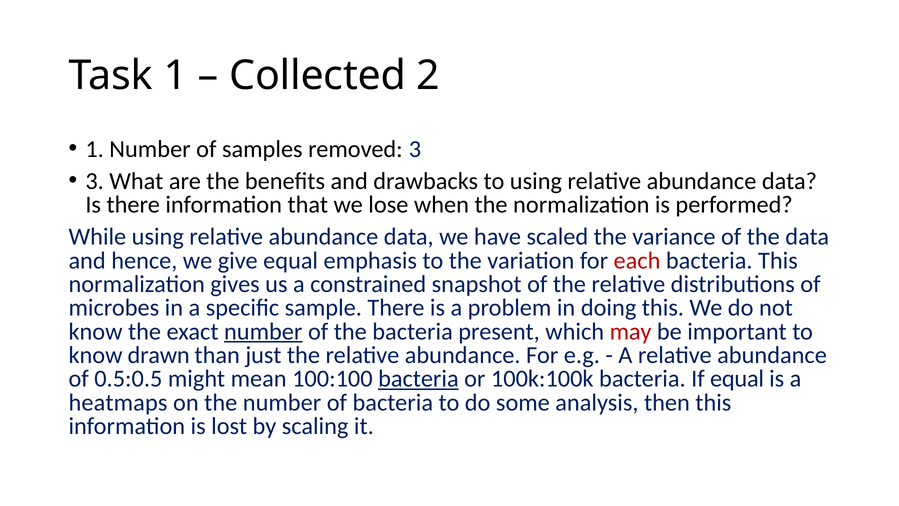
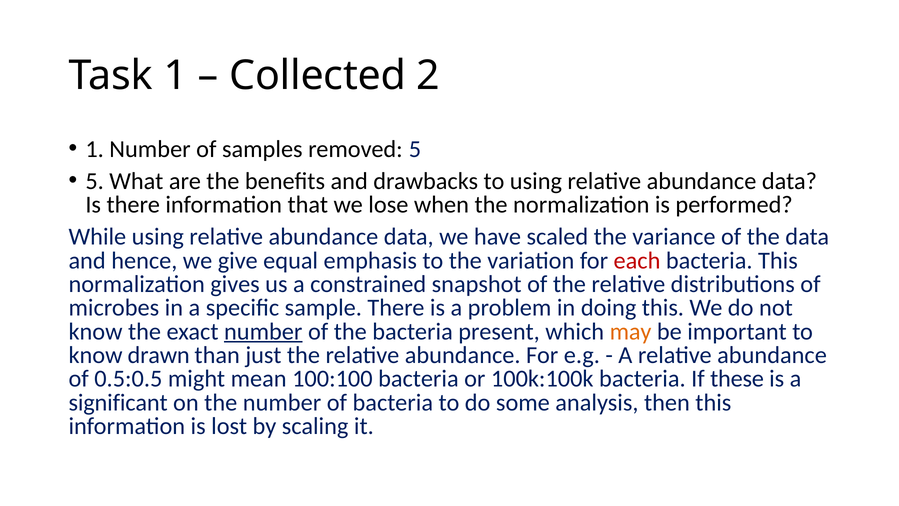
removed 3: 3 -> 5 (415, 149)
3: 3 -> 5 (95, 181)
may colour: red -> orange (631, 331)
bacteria underline: present -> none (418, 379)
If equal: equal -> these (737, 379)
heatmaps: heatmaps -> significant (118, 402)
